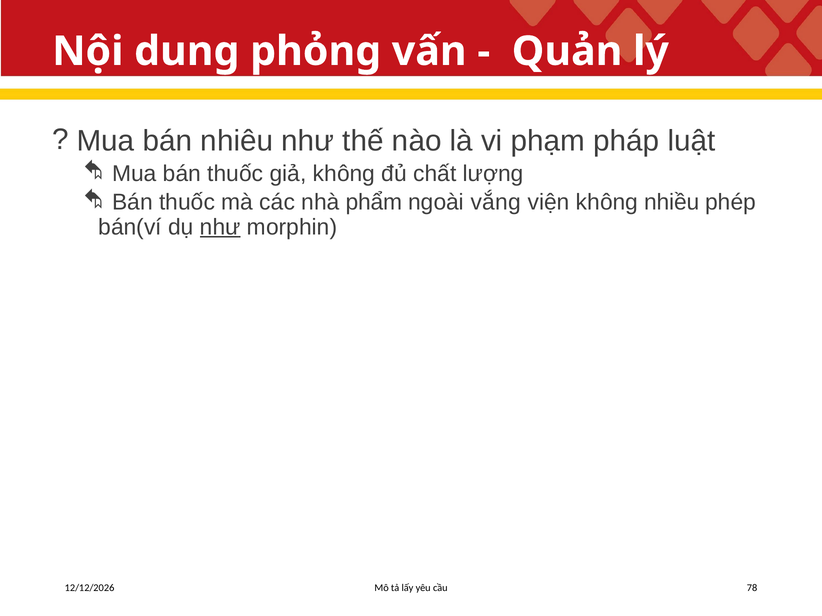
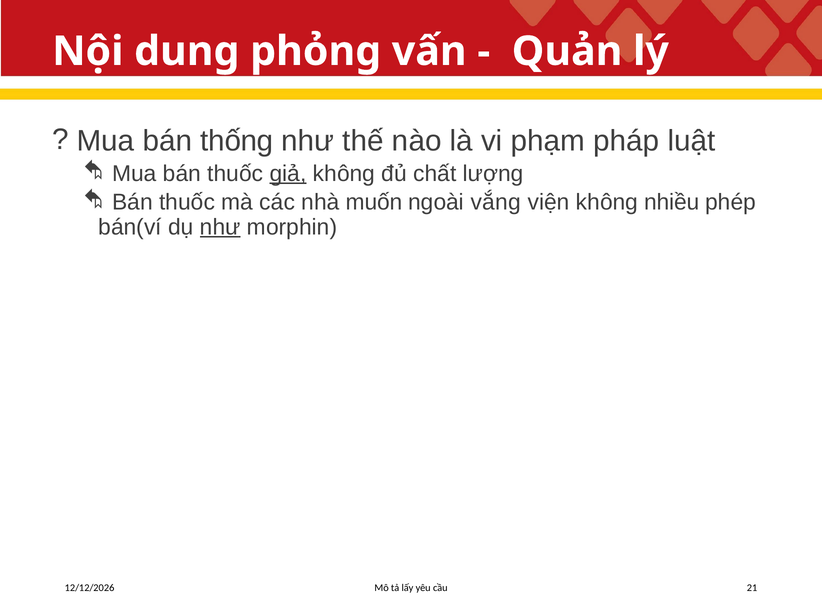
nhiêu: nhiêu -> thống (237, 141)
giả underline: none -> present (288, 174)
phẩm: phẩm -> muốn (374, 203)
78: 78 -> 21 (752, 588)
